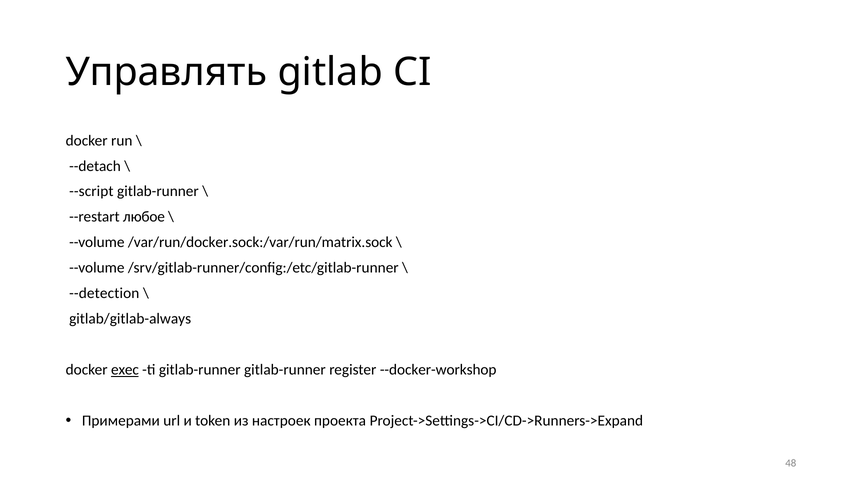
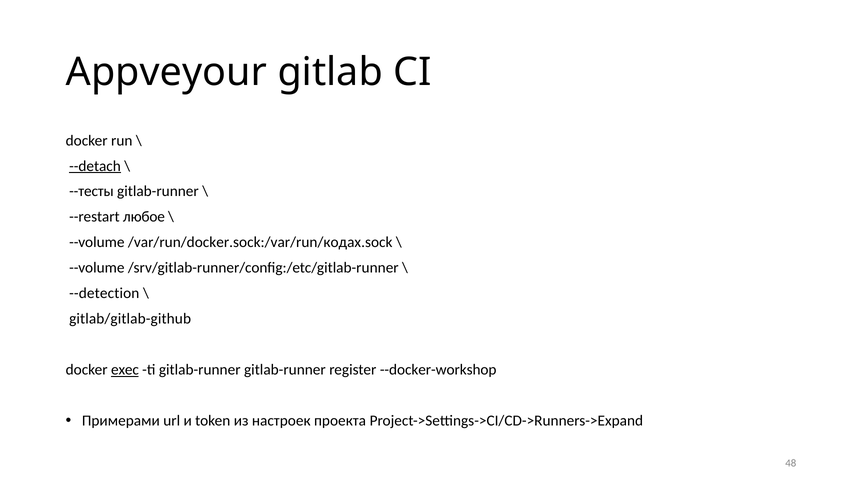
Управлять: Управлять -> Appveyour (166, 72)
--detach underline: none -> present (95, 166)
--script: --script -> --тесты (91, 191)
/var/run/docker.sock:/var/run/matrix.sock: /var/run/docker.sock:/var/run/matrix.sock -> /var/run/docker.sock:/var/run/кодах.sock (260, 242)
gitlab/gitlab-always: gitlab/gitlab-always -> gitlab/gitlab-github (130, 319)
